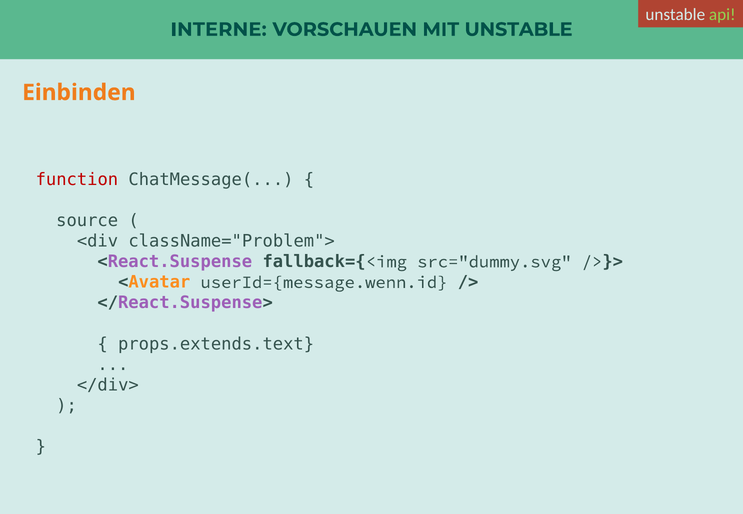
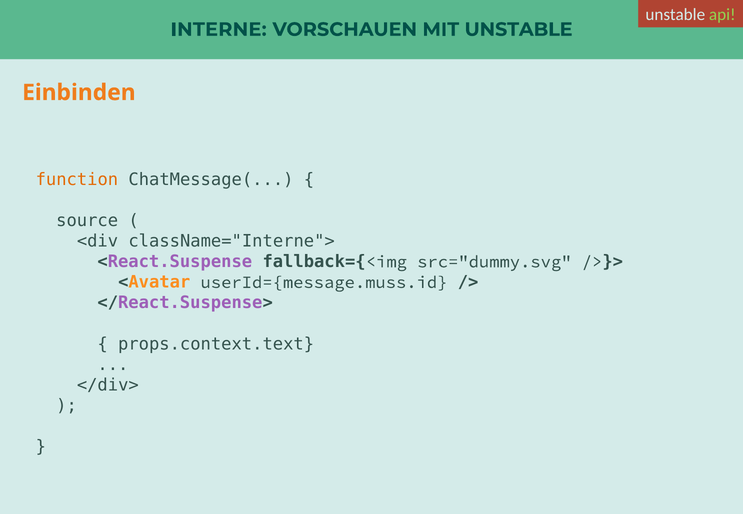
function colour: red -> orange (77, 180)
className="Problem">: className="Problem"> -> className="Interne"> (232, 241)
userId={message.wenn.id: userId={message.wenn.id -> userId={message.muss.id (324, 282)
props.extends.text: props.extends.text -> props.context.text (216, 344)
